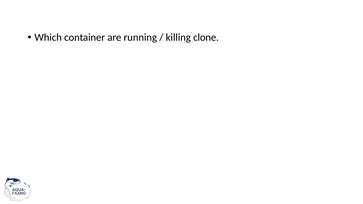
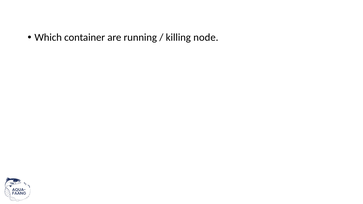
clone: clone -> node (206, 38)
